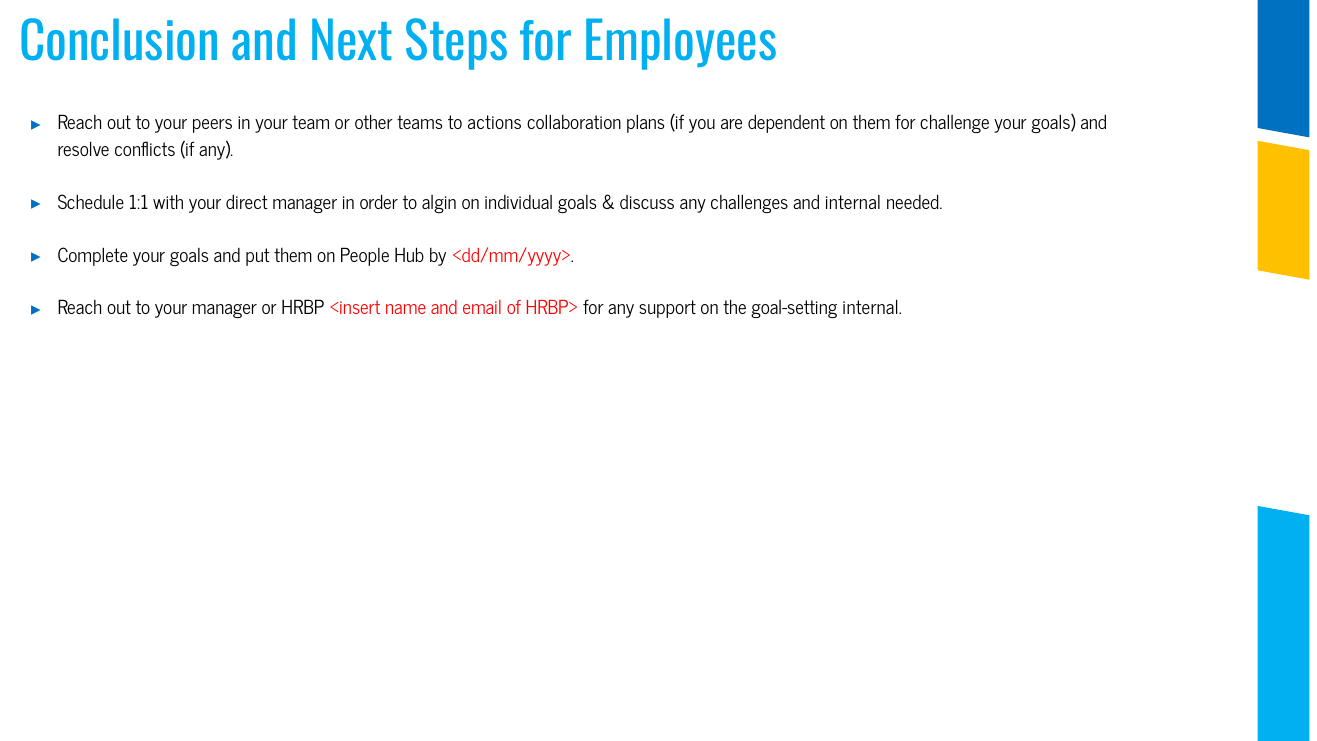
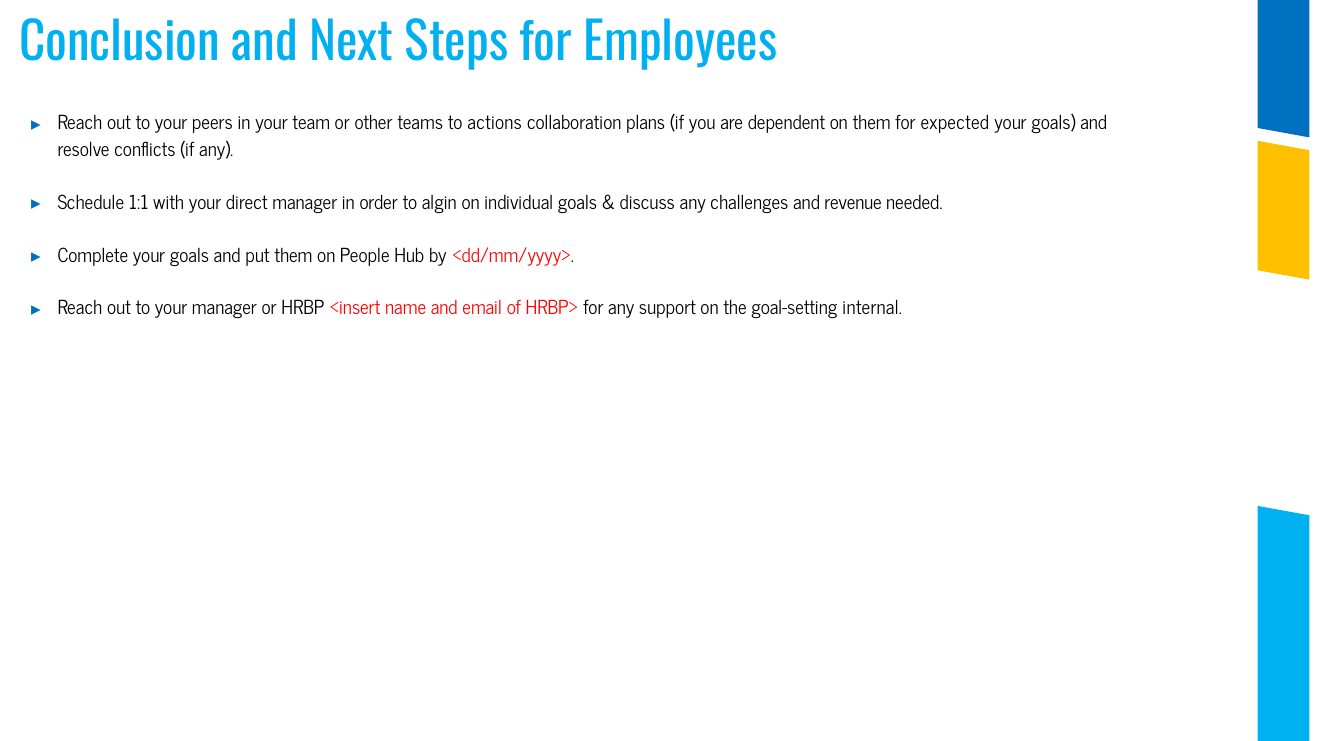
challenge: challenge -> expected (955, 123)
and internal: internal -> revenue (853, 203)
